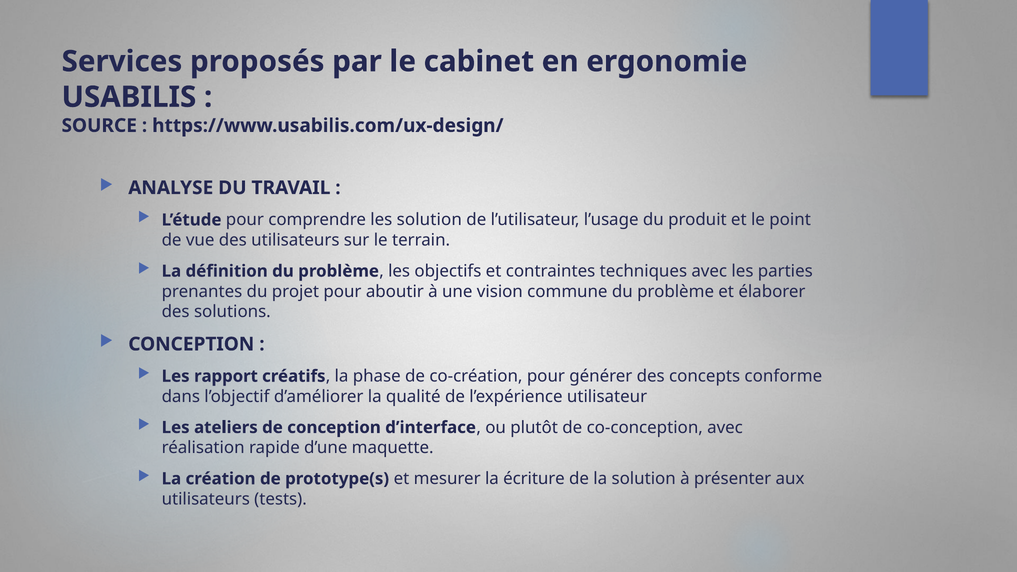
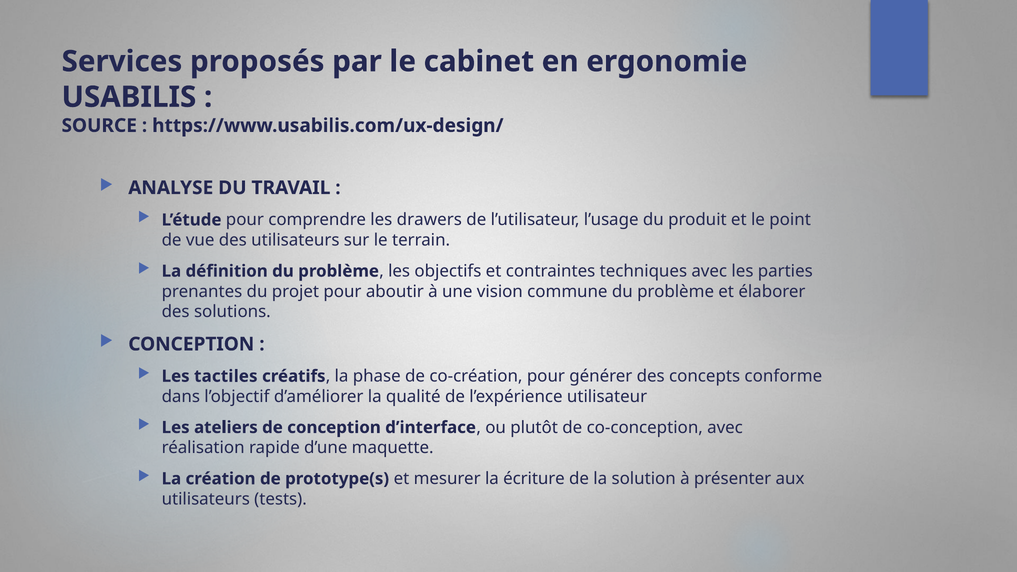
les solution: solution -> drawers (429, 220)
rapport: rapport -> tactiles (226, 376)
